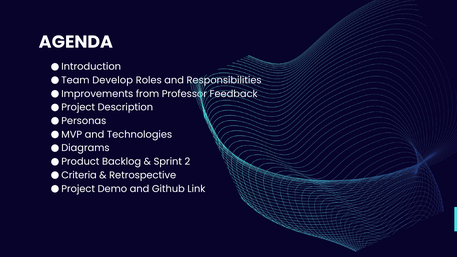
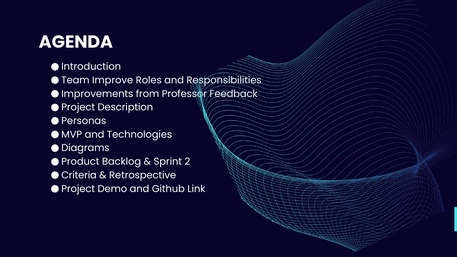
Develop: Develop -> Improve (113, 80)
